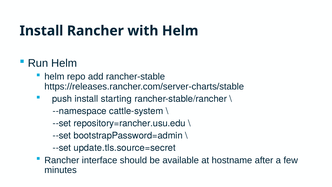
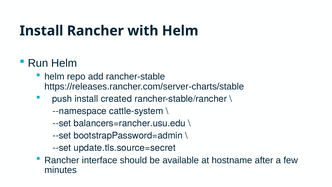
starting: starting -> created (116, 99)
repository=rancher.usu.edu: repository=rancher.usu.edu -> balancers=rancher.usu.edu (130, 123)
